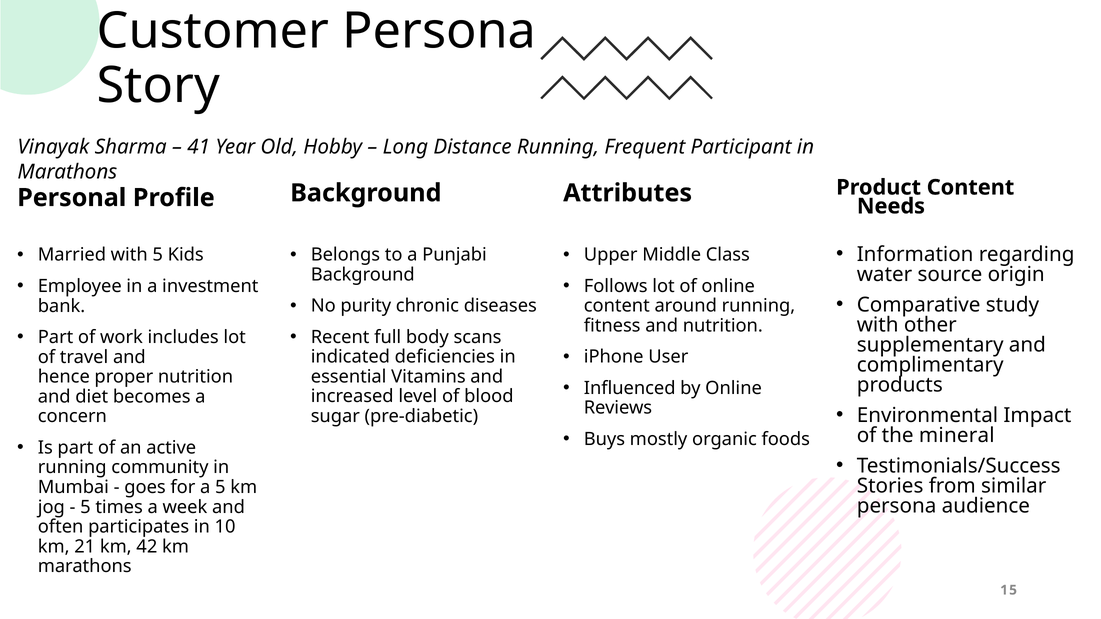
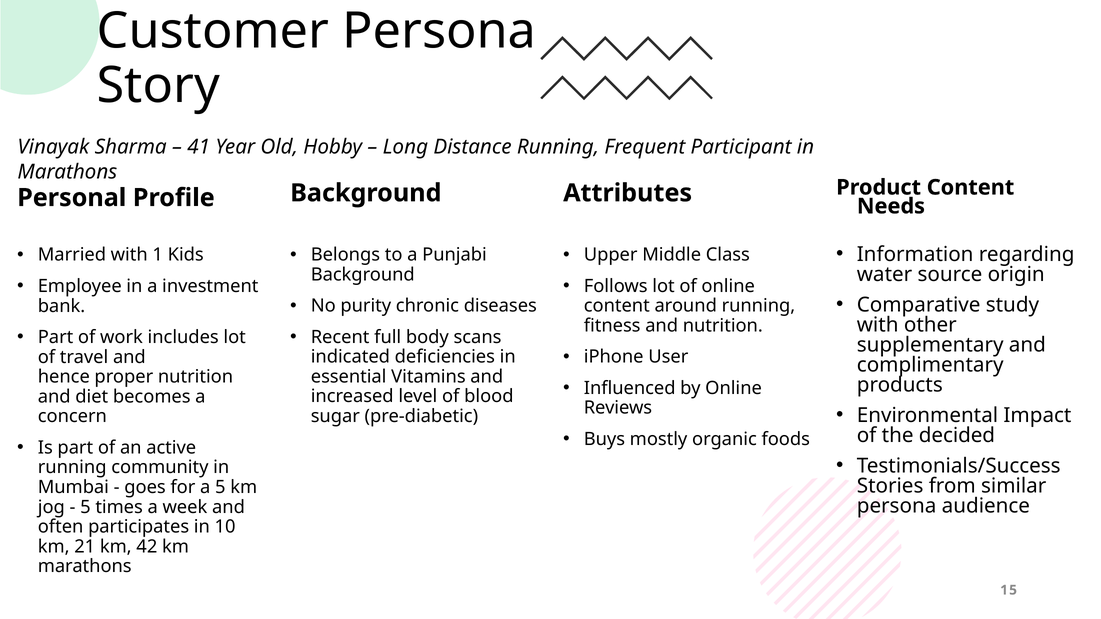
with 5: 5 -> 1 (158, 255)
mineral: mineral -> decided (957, 436)
